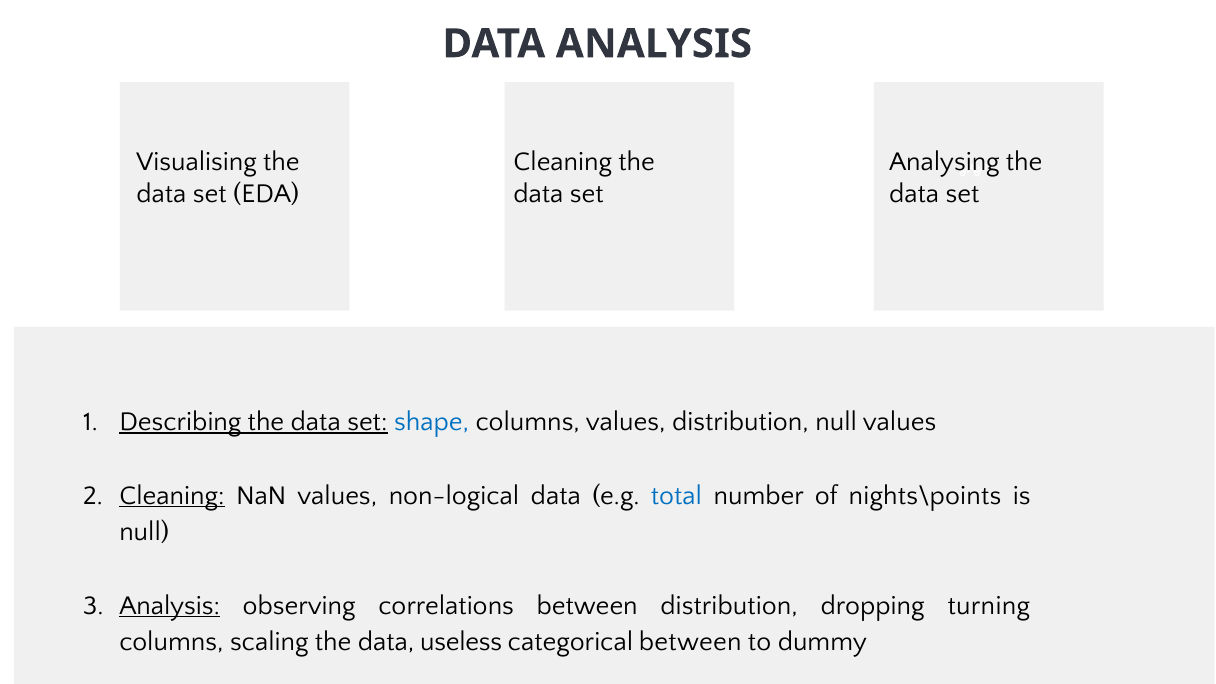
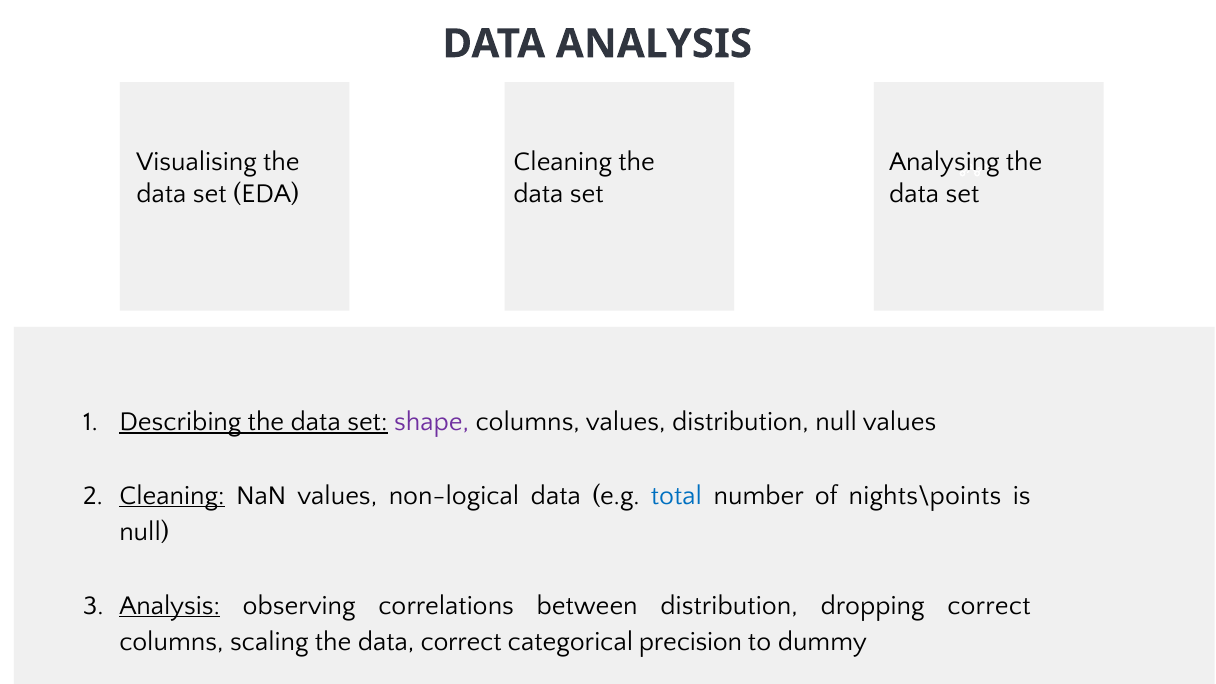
shape colour: blue -> purple (432, 422)
dropping turning: turning -> correct (989, 605)
data useless: useless -> correct (461, 642)
categorical between: between -> precision (691, 642)
